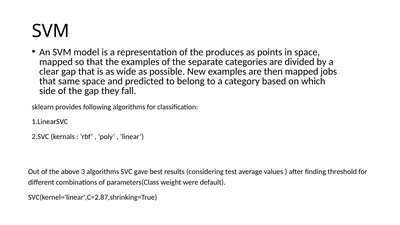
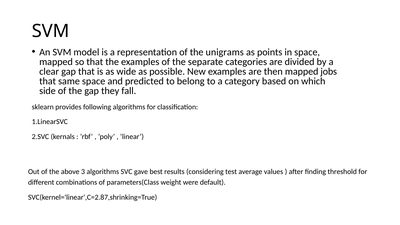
produces: produces -> unigrams (225, 52)
